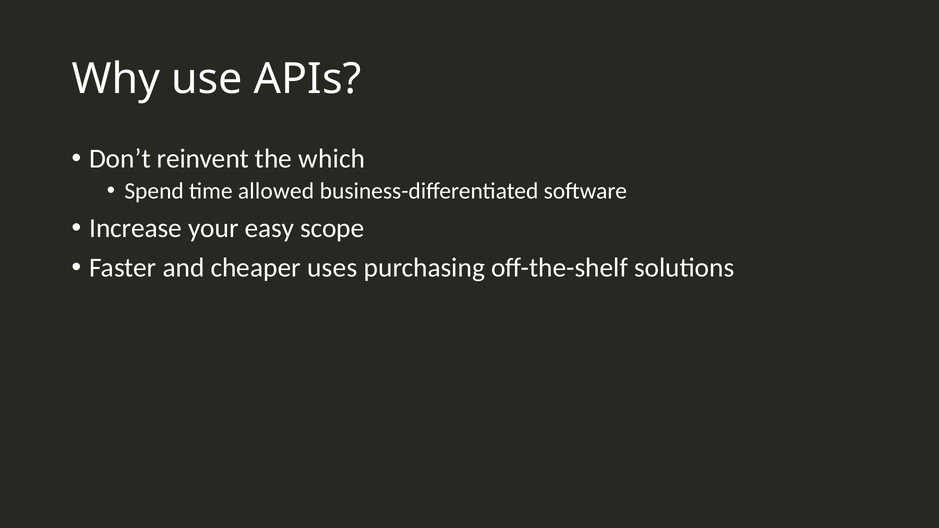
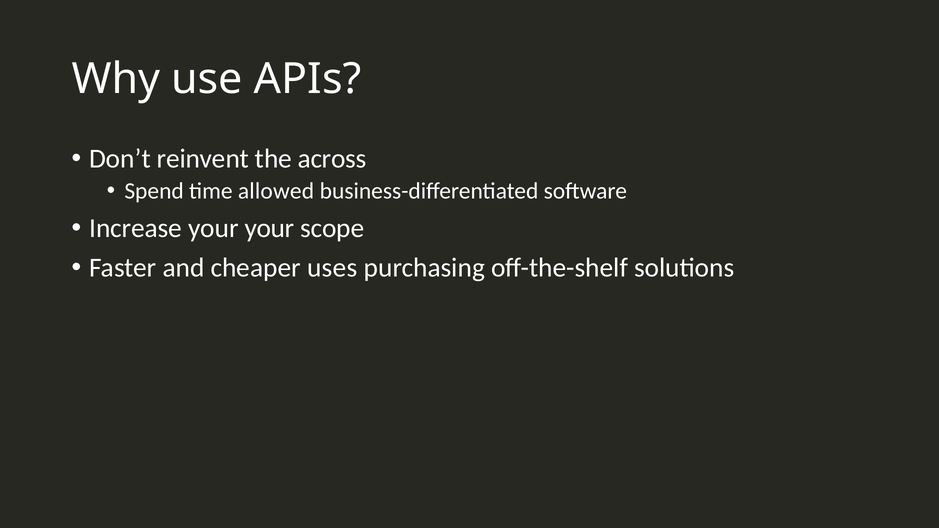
which: which -> across (332, 159)
your easy: easy -> your (270, 228)
